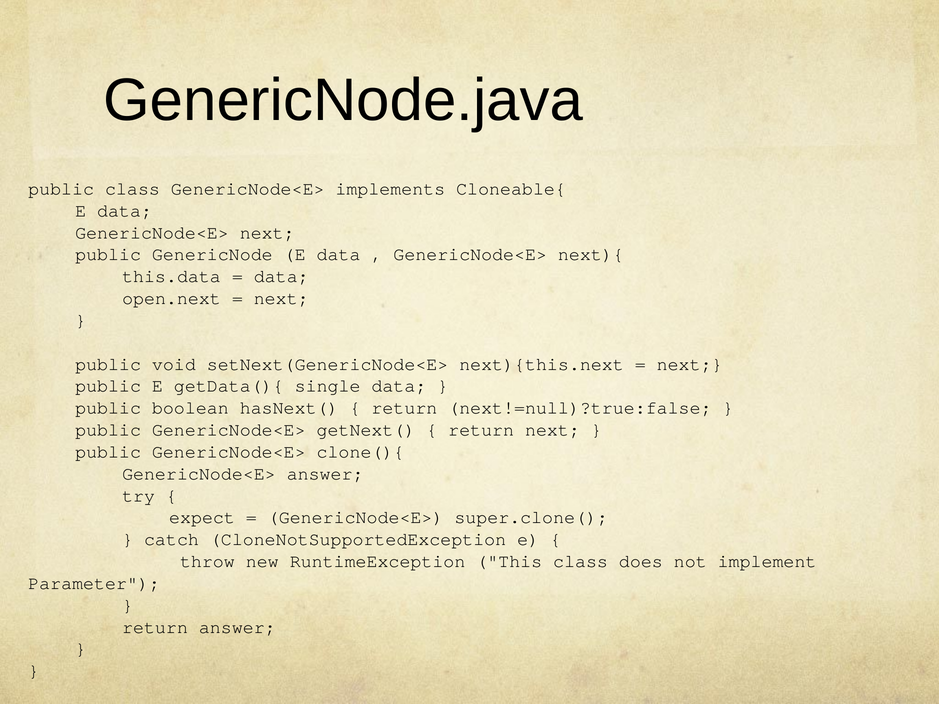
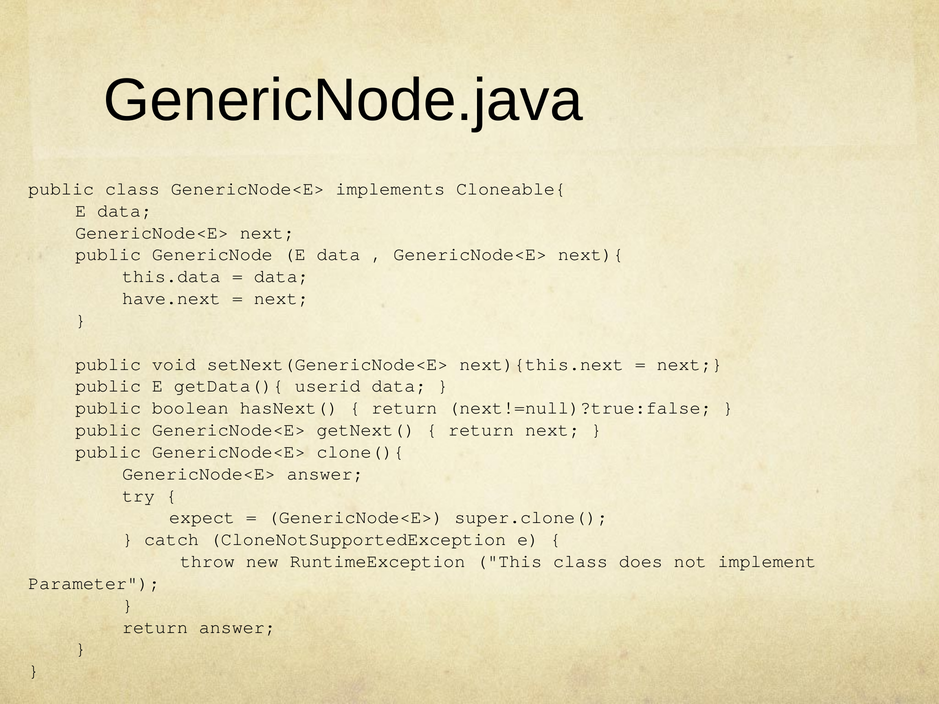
open.next: open.next -> have.next (171, 298)
single: single -> userid (328, 386)
